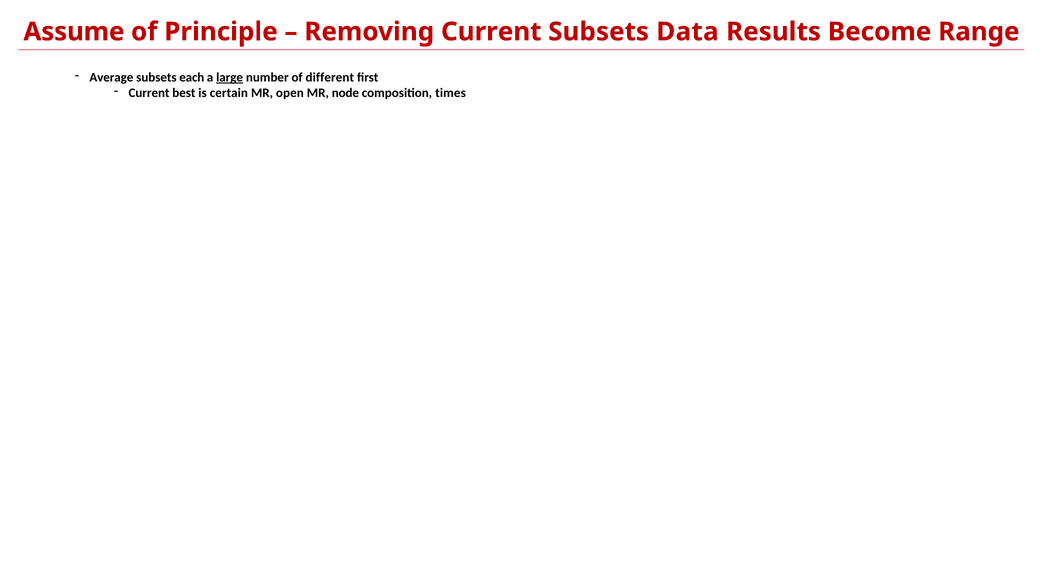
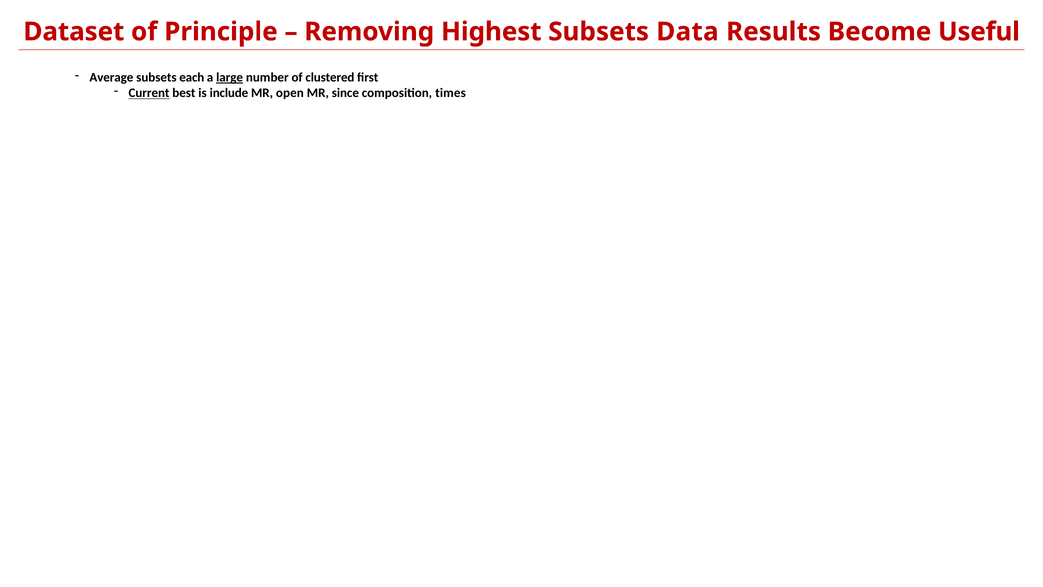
Assume: Assume -> Dataset (74, 32)
Removing Current: Current -> Highest (491, 32)
Range: Range -> Useful (979, 32)
different: different -> clustered (330, 77)
Current underline: none -> present (149, 93)
certain: certain -> include (229, 93)
node: node -> since (345, 93)
